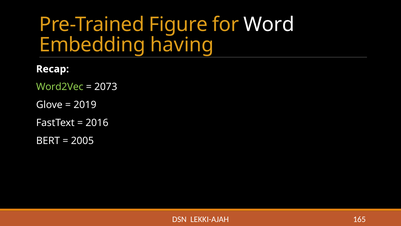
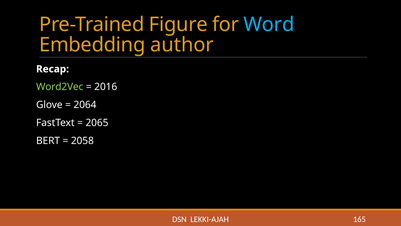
Word colour: white -> light blue (269, 24)
having: having -> author (182, 45)
2073: 2073 -> 2016 (106, 87)
2019: 2019 -> 2064 (85, 105)
2016: 2016 -> 2065 (97, 123)
2005: 2005 -> 2058 (82, 140)
